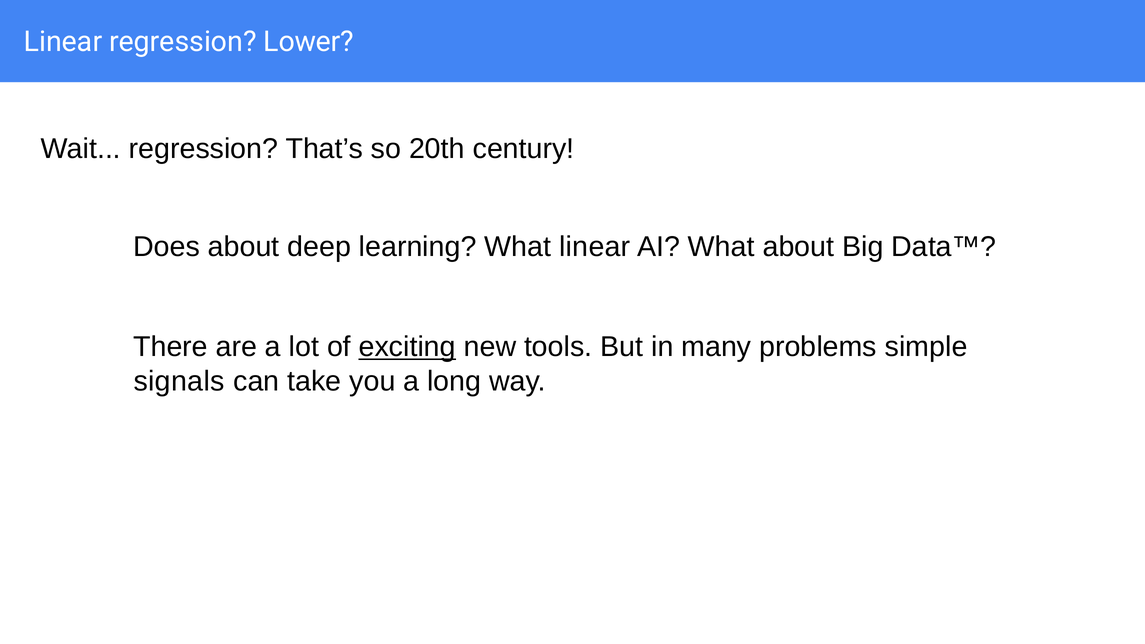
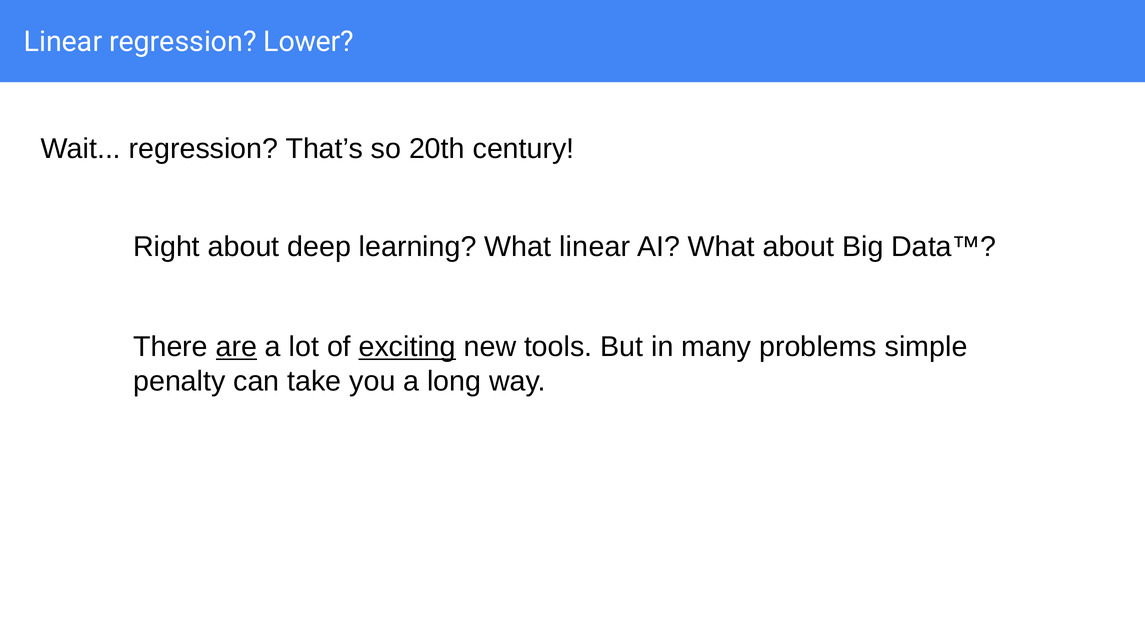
Does: Does -> Right (167, 247)
are underline: none -> present (236, 347)
signals: signals -> penalty (179, 381)
